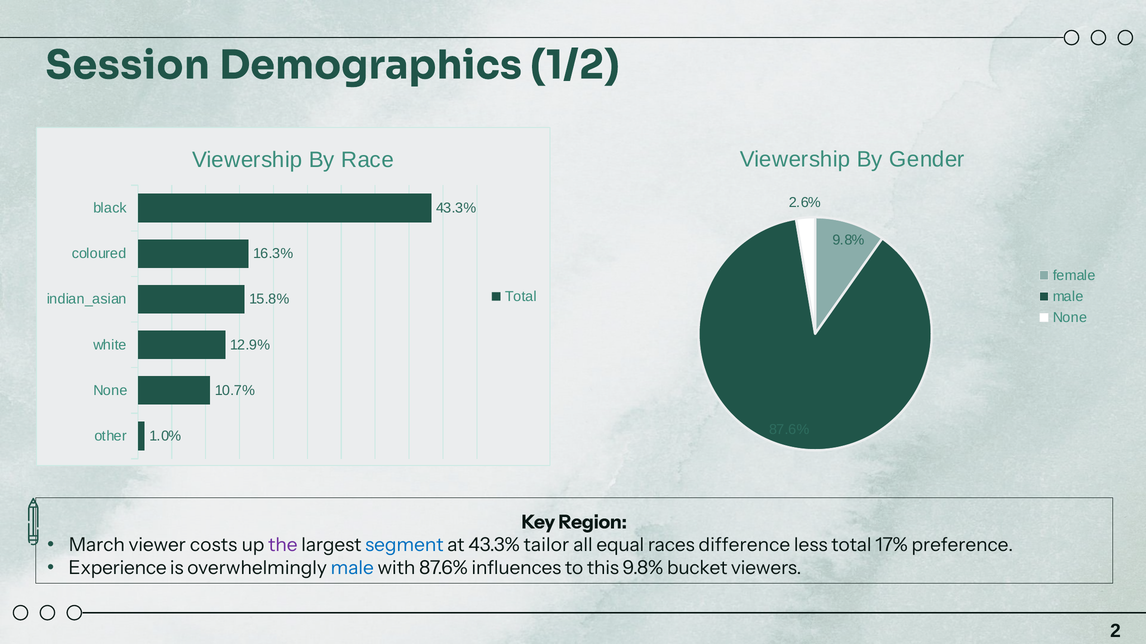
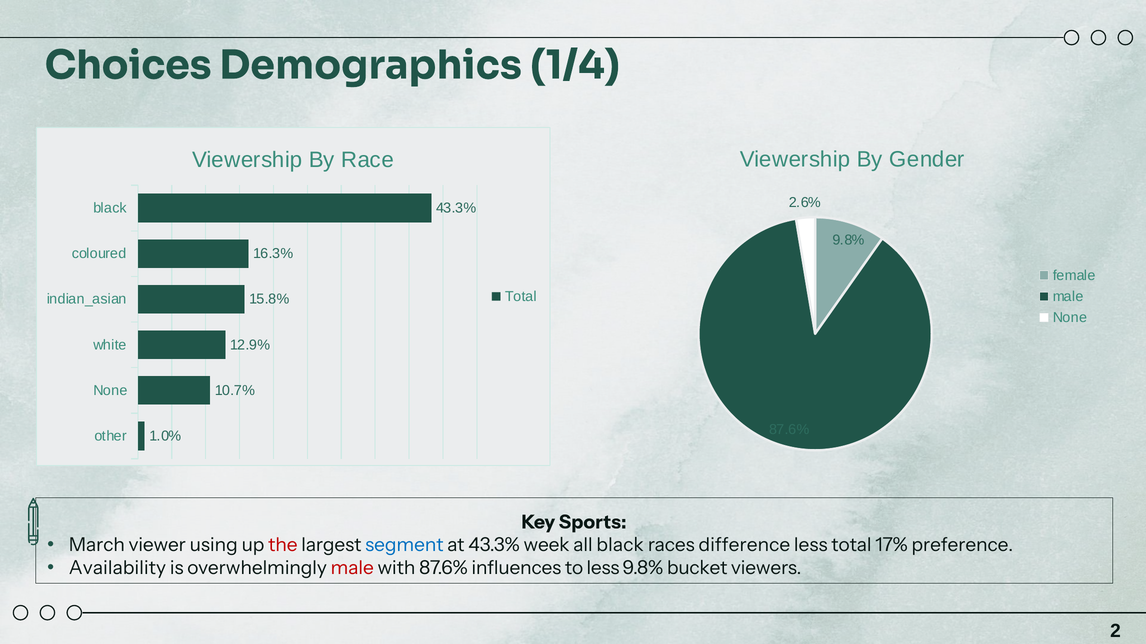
Session: Session -> Choices (128, 65)
1/2: 1/2 -> 1/4 (575, 65)
Region: Region -> Sports (593, 523)
costs: costs -> using (214, 546)
the colour: purple -> red (283, 546)
tailor: tailor -> week (547, 546)
all equal: equal -> black (620, 546)
Experience: Experience -> Availability (117, 568)
male colour: blue -> red (352, 568)
to this: this -> less (603, 568)
